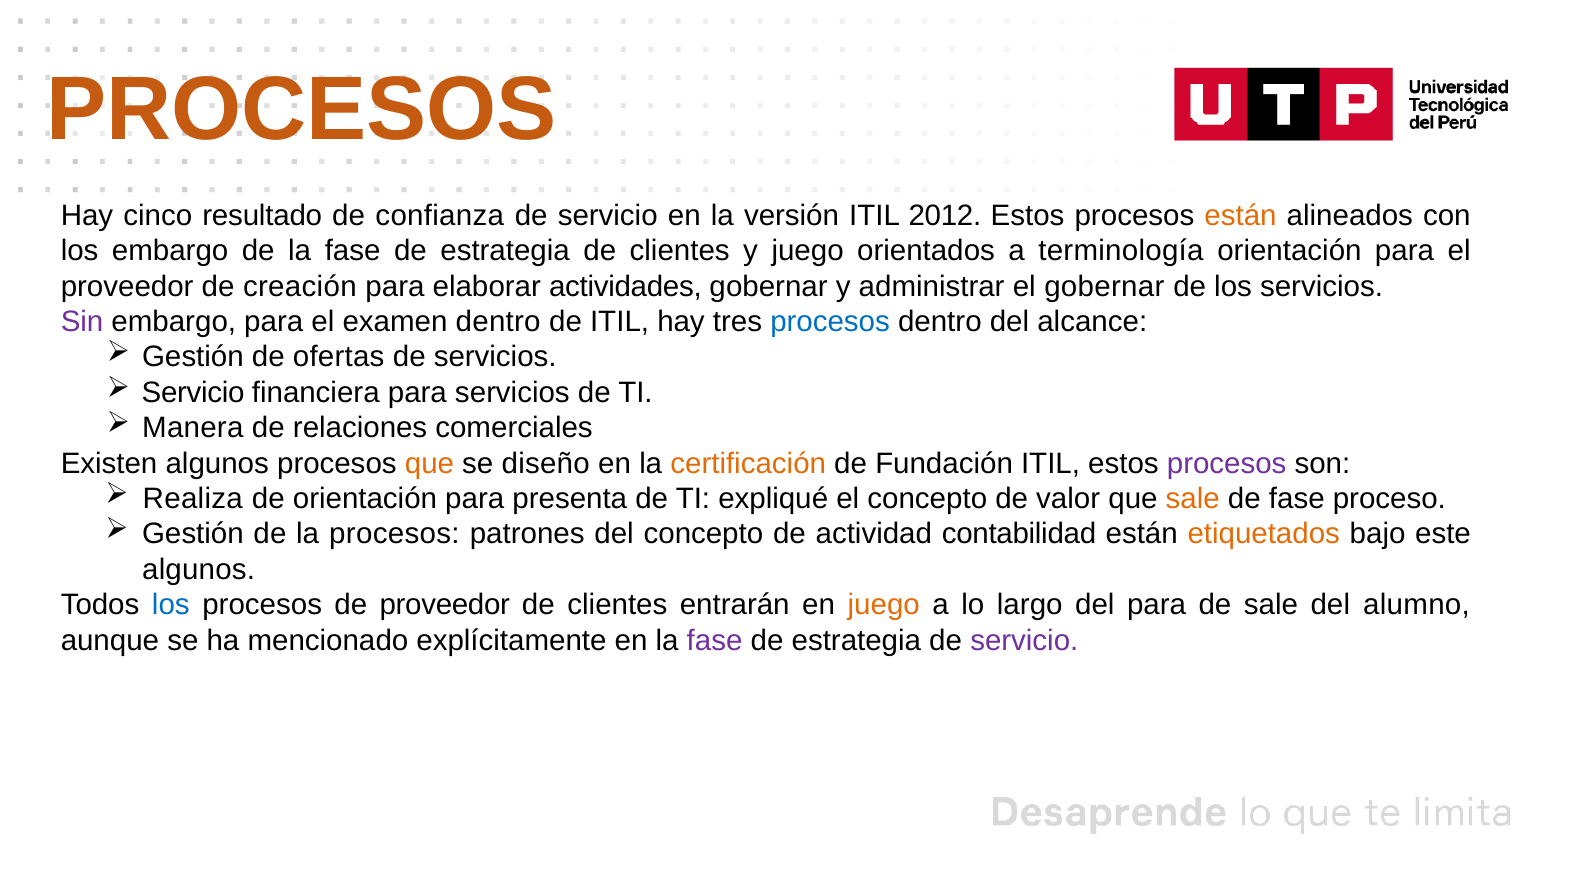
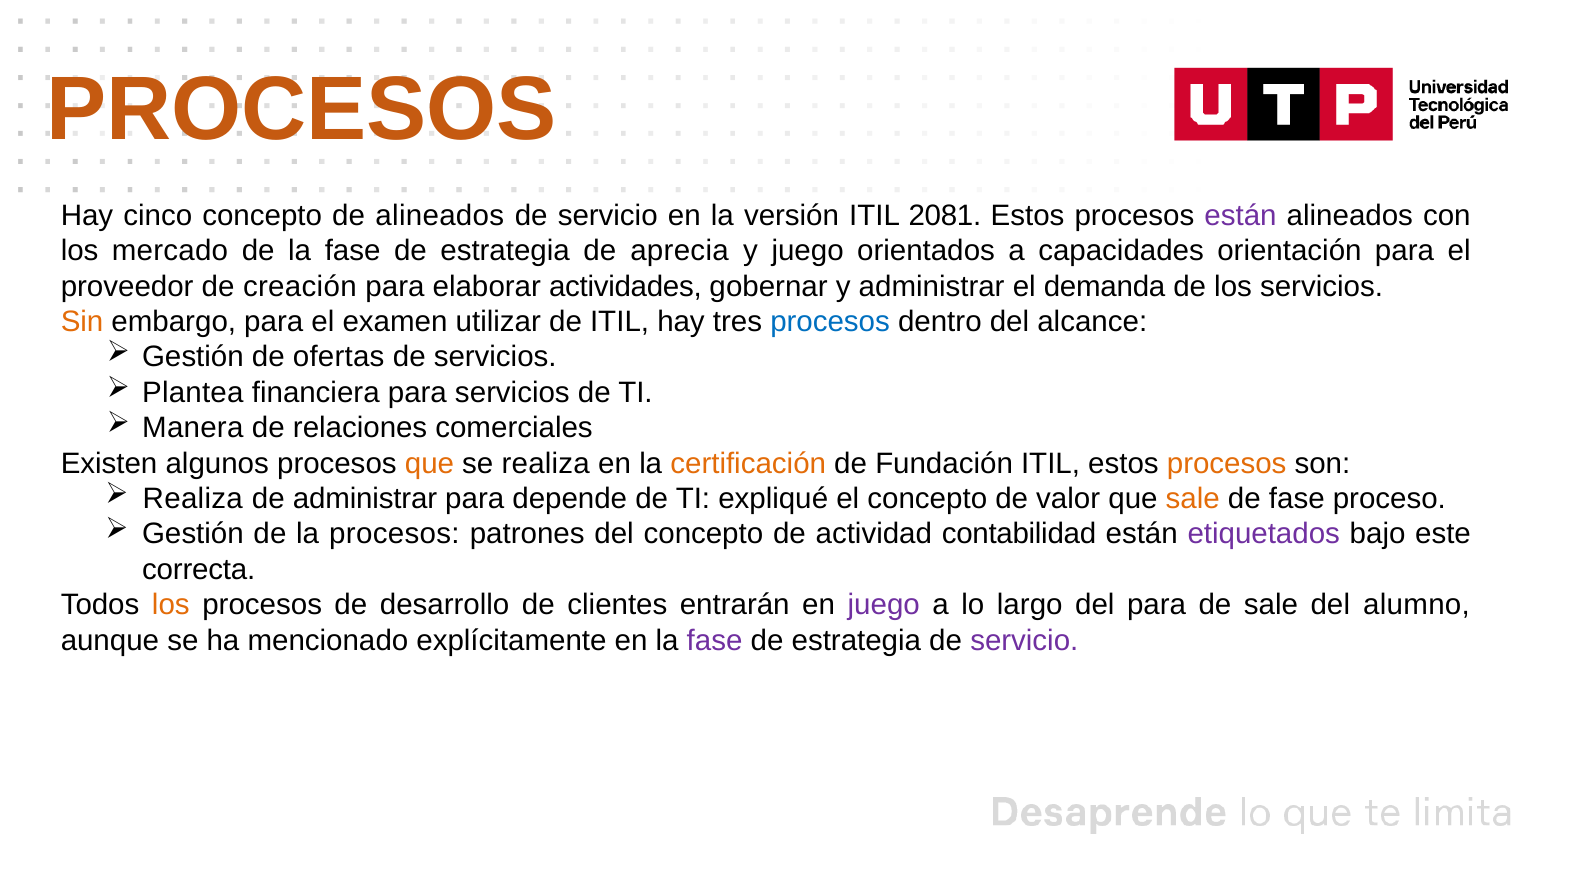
cinco resultado: resultado -> concepto (262, 216)
de confianza: confianza -> alineados (440, 216)
2012: 2012 -> 2081 (945, 216)
están colour: orange -> purple (1241, 216)
los embargo: embargo -> mercado (170, 251)
estrategia de clientes: clientes -> aprecia (680, 251)
terminología: terminología -> capacidades (1121, 251)
el gobernar: gobernar -> demanda (1105, 286)
Sin colour: purple -> orange (82, 322)
examen dentro: dentro -> utilizar (498, 322)
Servicio: Servicio -> Plantea (193, 393)
se diseño: diseño -> realiza (546, 463)
procesos colour: purple -> orange (1227, 463)
de orientación: orientación -> administrar (365, 499)
presenta: presenta -> depende (570, 499)
etiquetados colour: orange -> purple (1264, 534)
algunos: algunos -> correcta (199, 570)
los colour: blue -> orange (171, 605)
de proveedor: proveedor -> desarrollo (445, 605)
juego colour: orange -> purple (884, 605)
